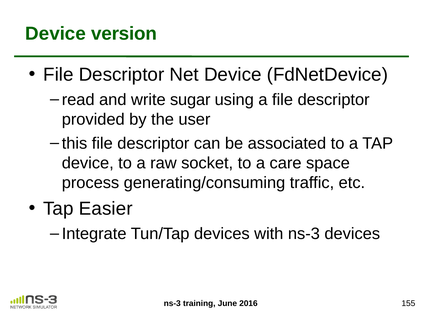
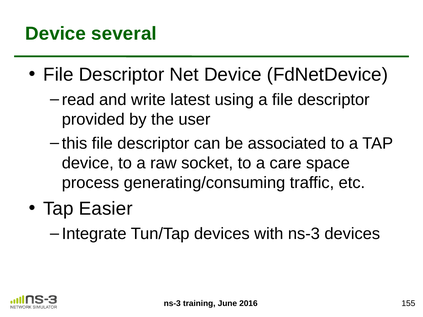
version: version -> several (124, 34)
sugar: sugar -> latest (190, 100)
